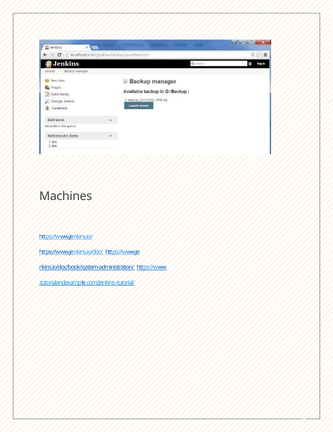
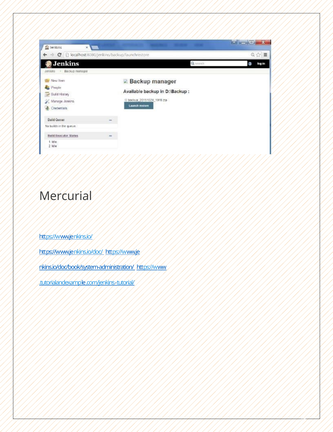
Machines: Machines -> Mercurial (66, 196)
